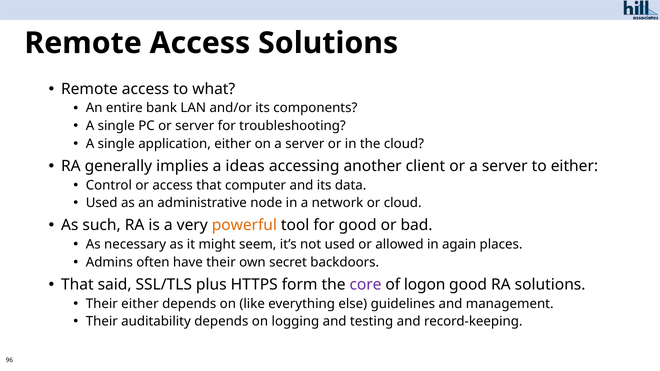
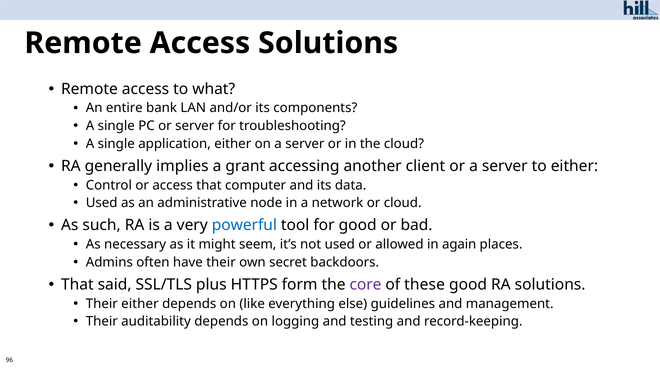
ideas: ideas -> grant (245, 166)
powerful colour: orange -> blue (244, 226)
logon: logon -> these (425, 285)
